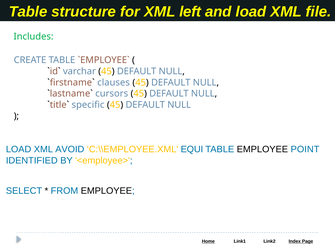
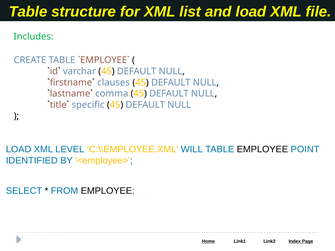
left: left -> list (190, 12)
cursors: cursors -> comma (112, 94)
AVOID: AVOID -> LEVEL (70, 149)
EQUI: EQUI -> WILL (192, 149)
